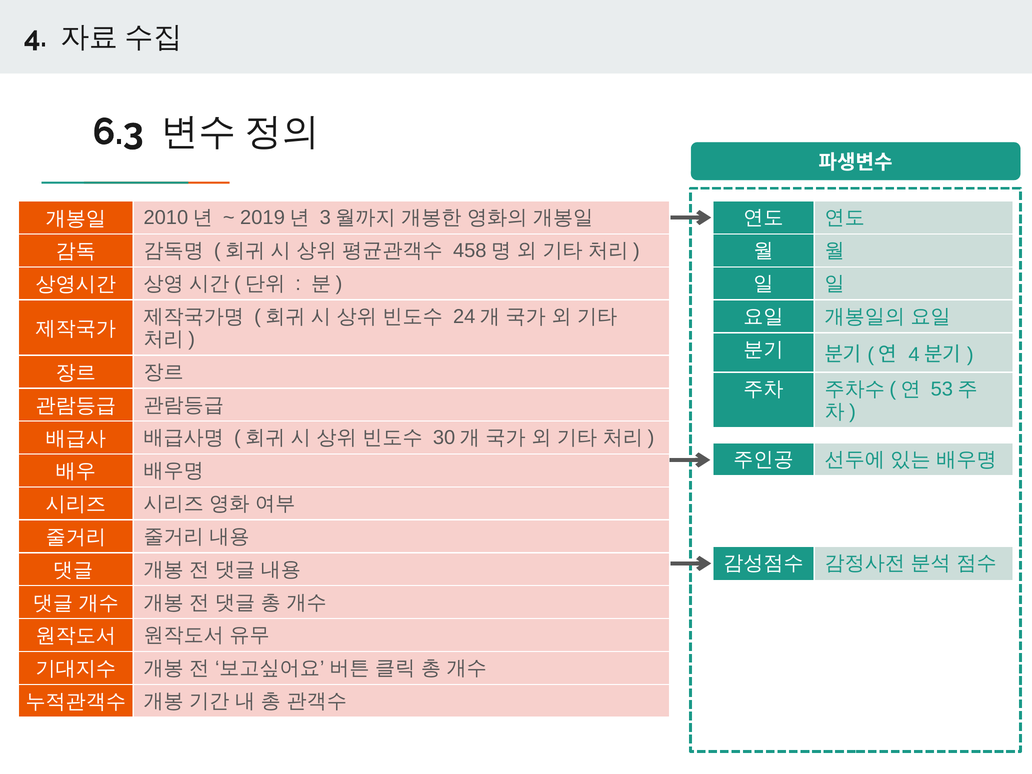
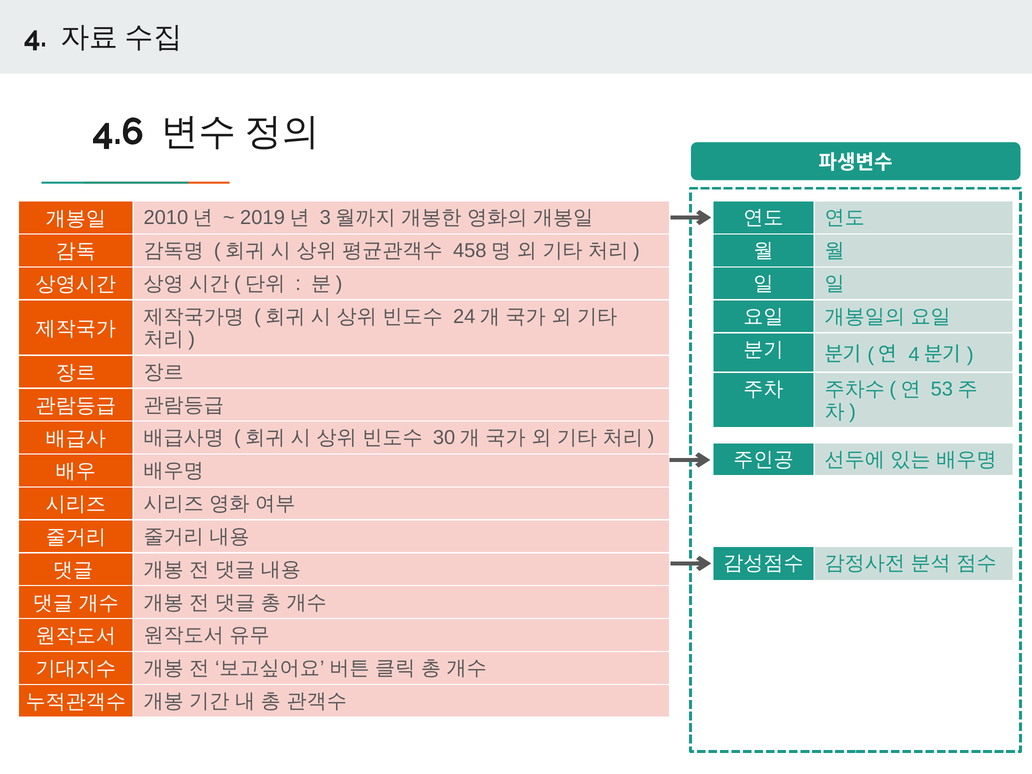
6.3: 6.3 -> 4.6 (118, 132)
